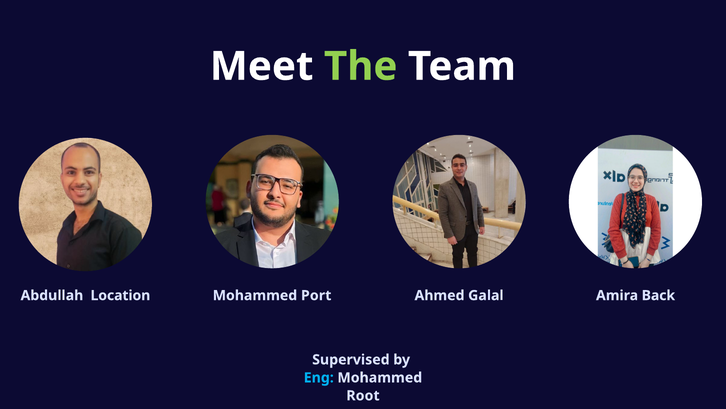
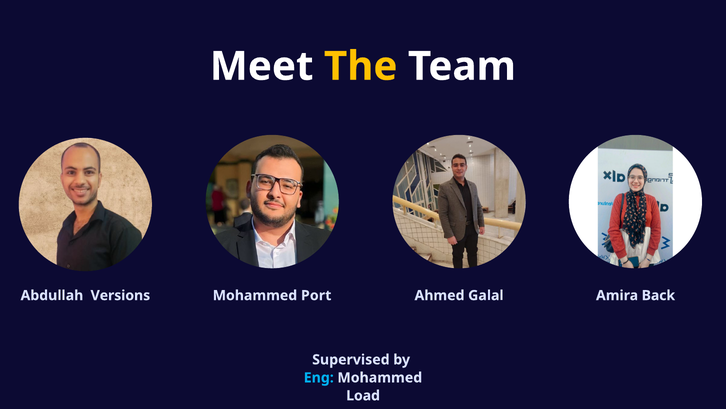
The colour: light green -> yellow (361, 66)
Location: Location -> Versions (120, 295)
Root: Root -> Load (363, 395)
